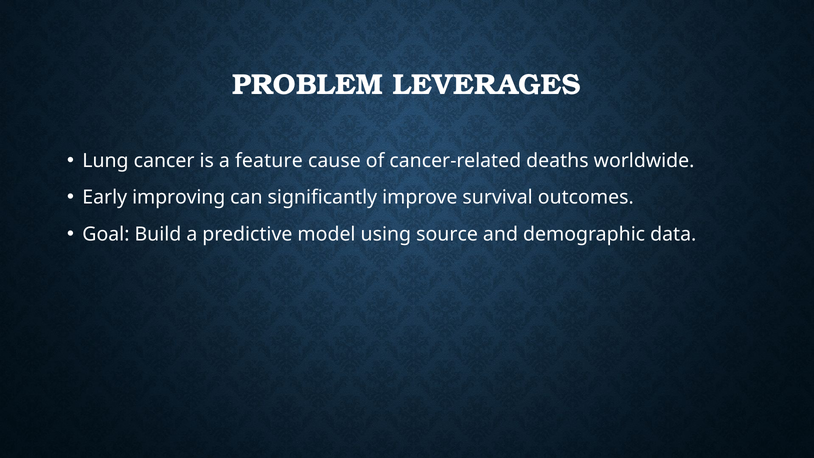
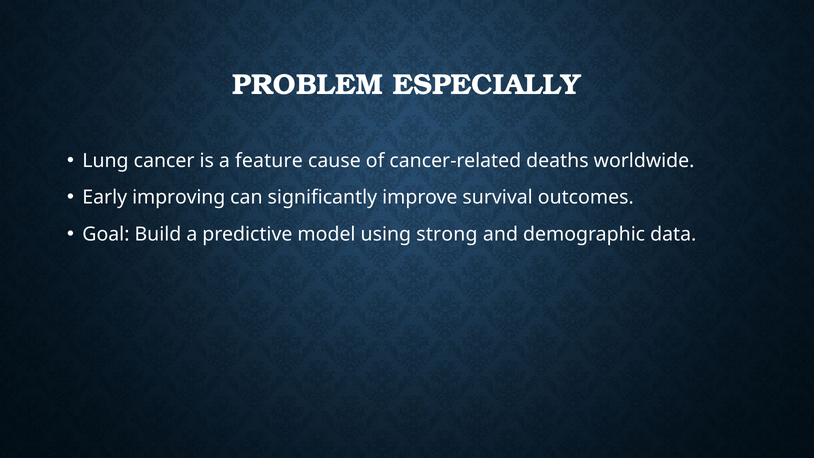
LEVERAGES: LEVERAGES -> ESPECIALLY (487, 85)
source: source -> strong (447, 234)
